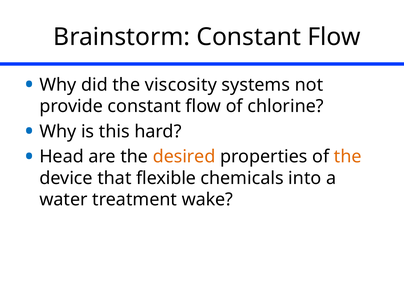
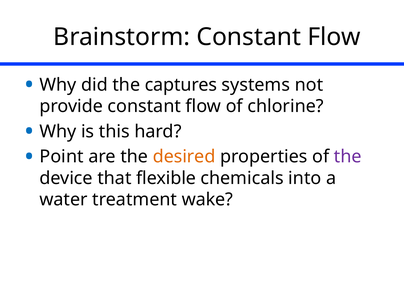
viscosity: viscosity -> captures (181, 85)
Head: Head -> Point (62, 157)
the colour: orange -> purple (348, 157)
